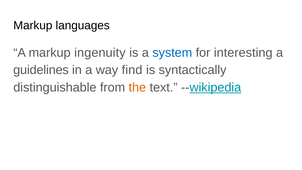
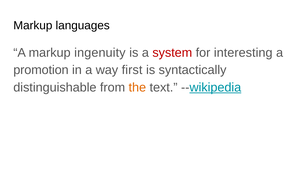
system colour: blue -> red (172, 53)
guidelines: guidelines -> promotion (41, 70)
find: find -> first (132, 70)
